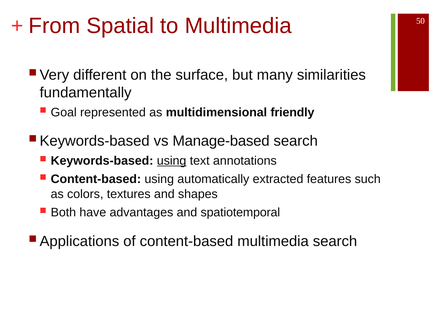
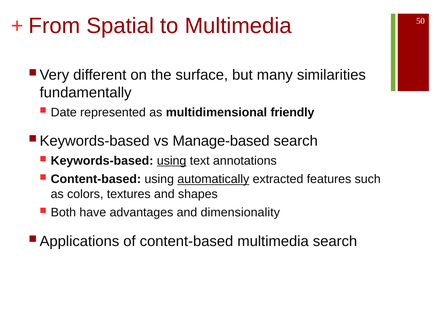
Goal: Goal -> Date (64, 112)
automatically underline: none -> present (213, 179)
spatiotemporal: spatiotemporal -> dimensionality (240, 213)
